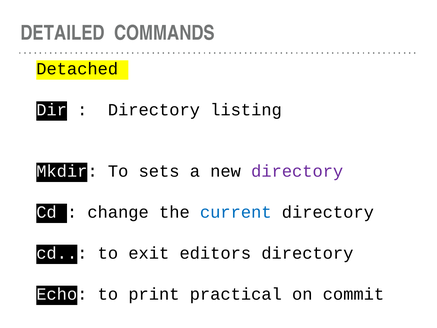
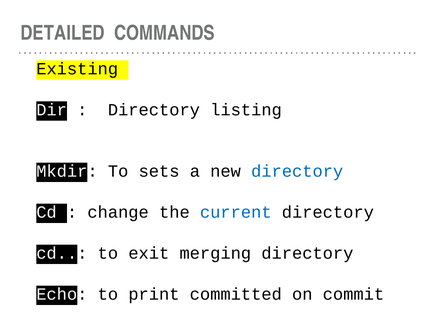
Detached: Detached -> Existing (77, 69)
directory colour: purple -> blue (297, 171)
editors: editors -> merging (215, 253)
practical: practical -> committed (236, 294)
